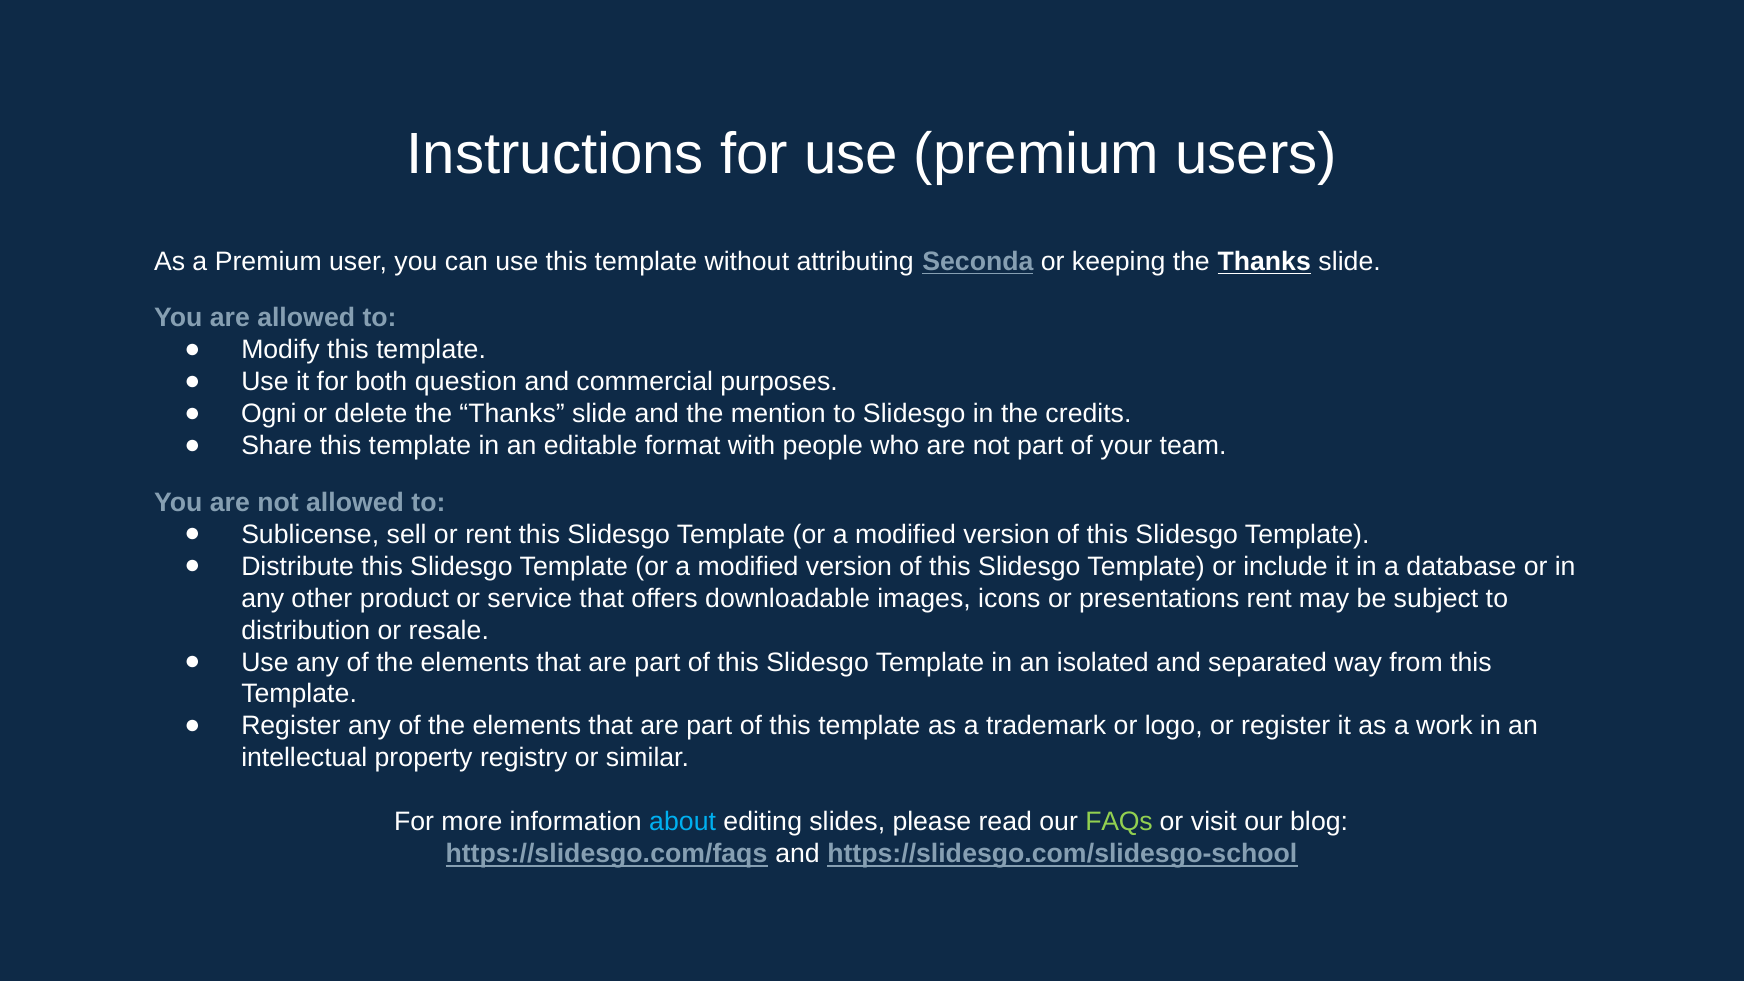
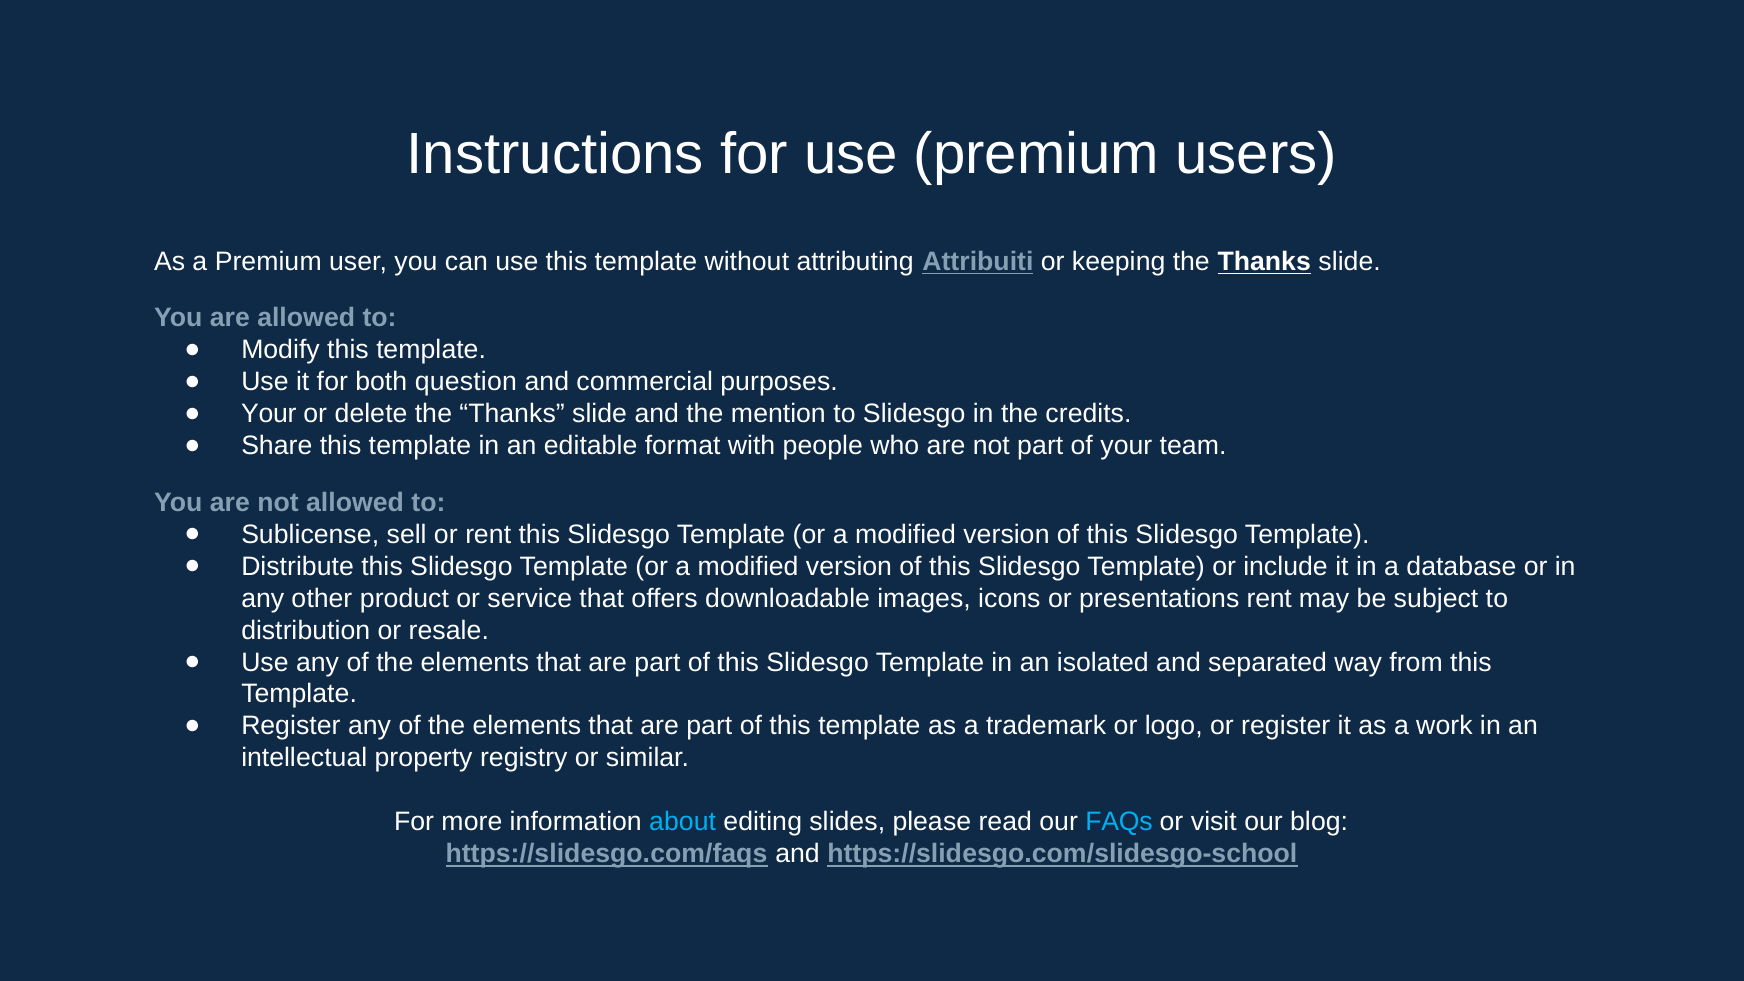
Seconda: Seconda -> Attribuiti (978, 262)
Ogni: Ogni -> Your (269, 414)
FAQs colour: light green -> light blue (1119, 822)
